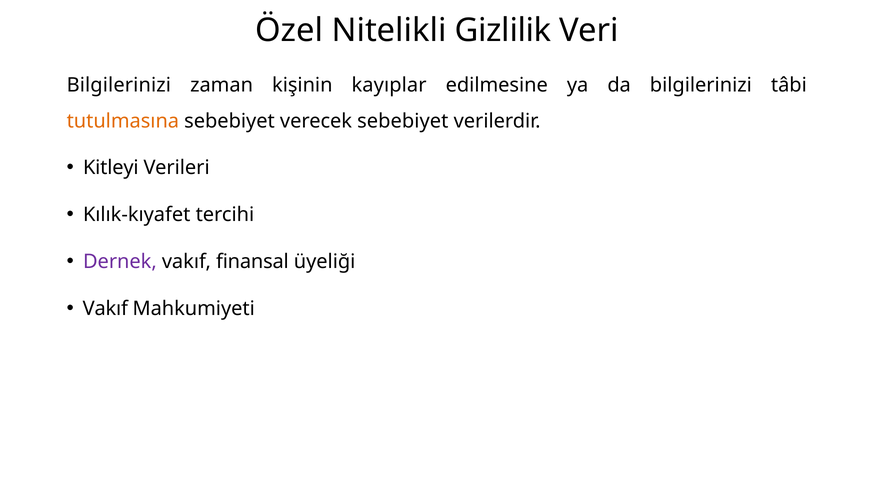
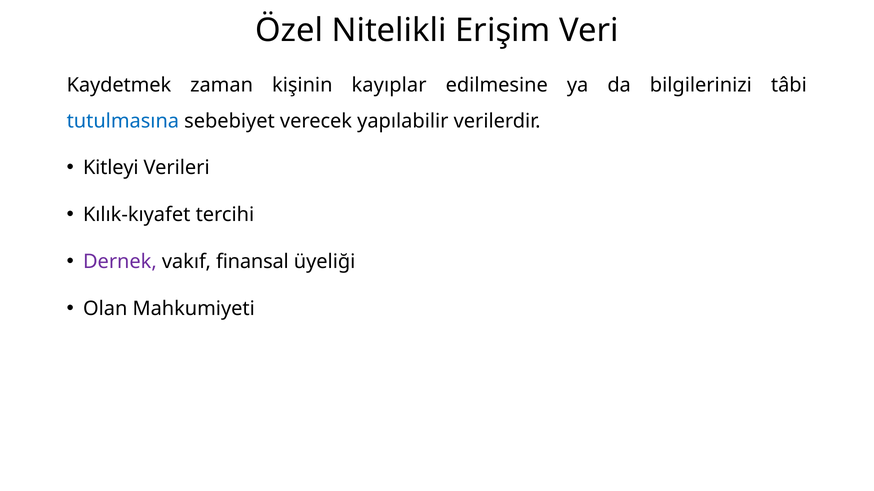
Gizlilik: Gizlilik -> Erişim (503, 31)
Bilgilerinizi: Bilgilerinizi -> Kaydetmek (119, 85)
tutulmasına colour: orange -> blue (123, 121)
verecek sebebiyet: sebebiyet -> yapılabilir (403, 121)
Vakıf: Vakıf -> Olan (105, 309)
